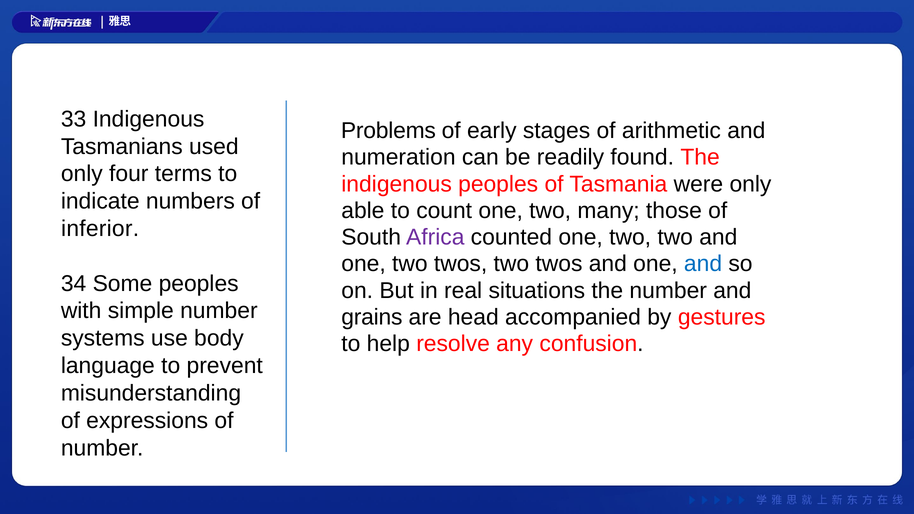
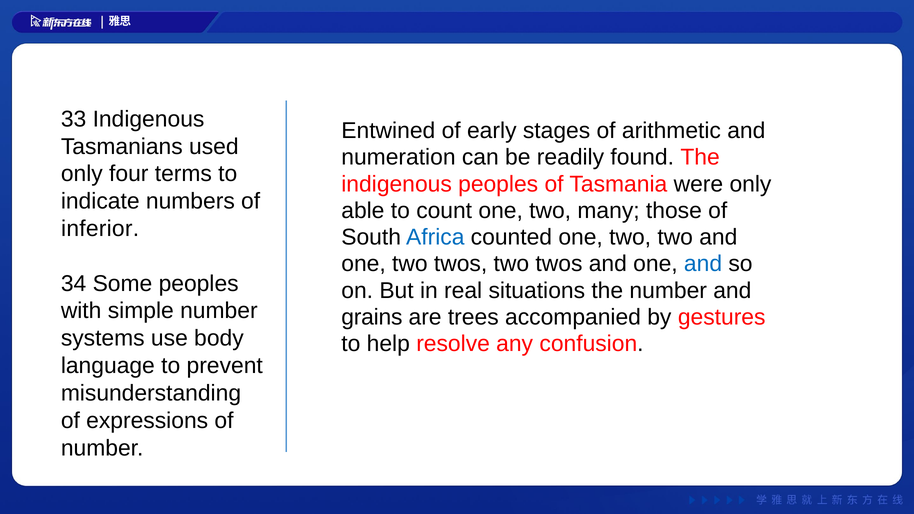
Problems: Problems -> Entwined (388, 131)
Africa colour: purple -> blue (435, 237)
head: head -> trees (473, 317)
